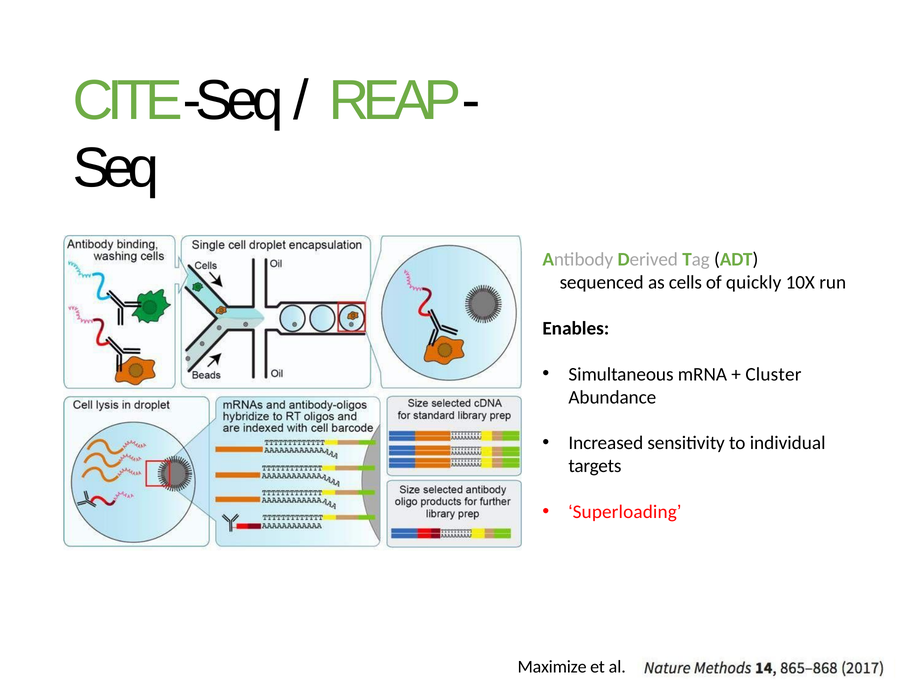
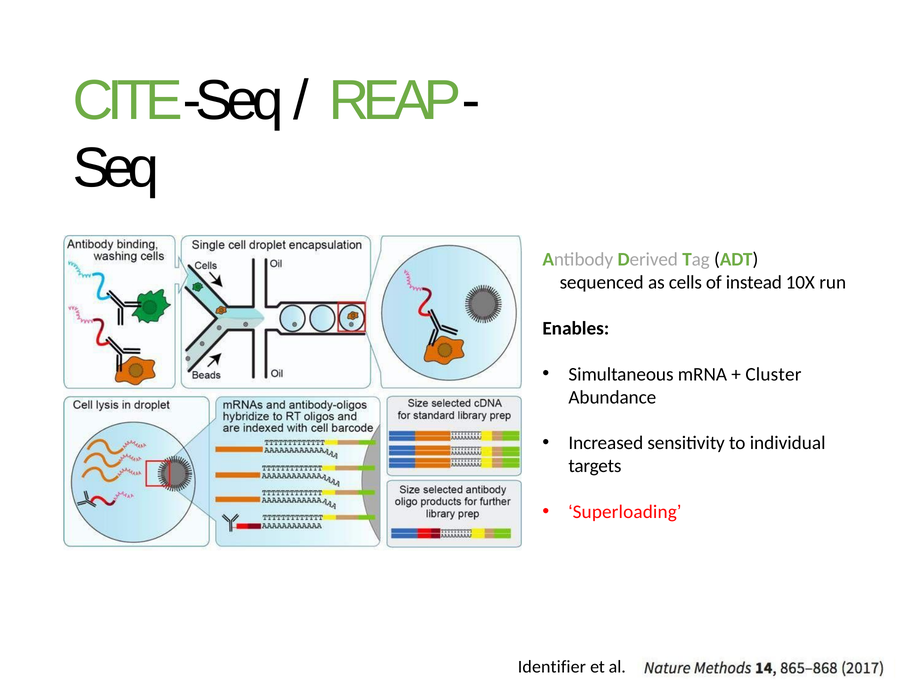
quickly: quickly -> instead (754, 283)
Maximize: Maximize -> Identifier (552, 667)
